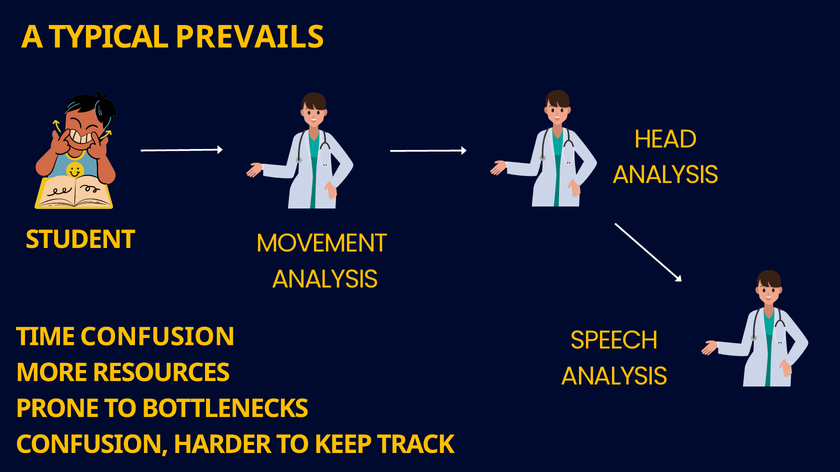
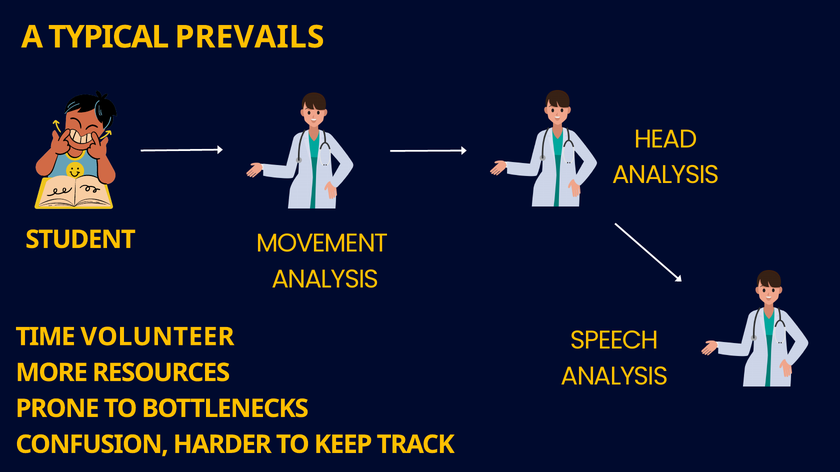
TIME CONFUSION: CONFUSION -> VOLUNTEER (157, 337)
